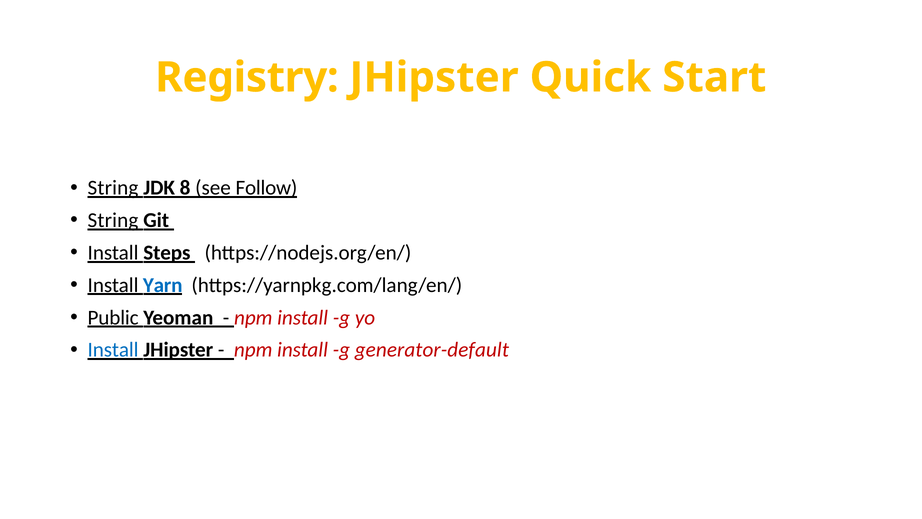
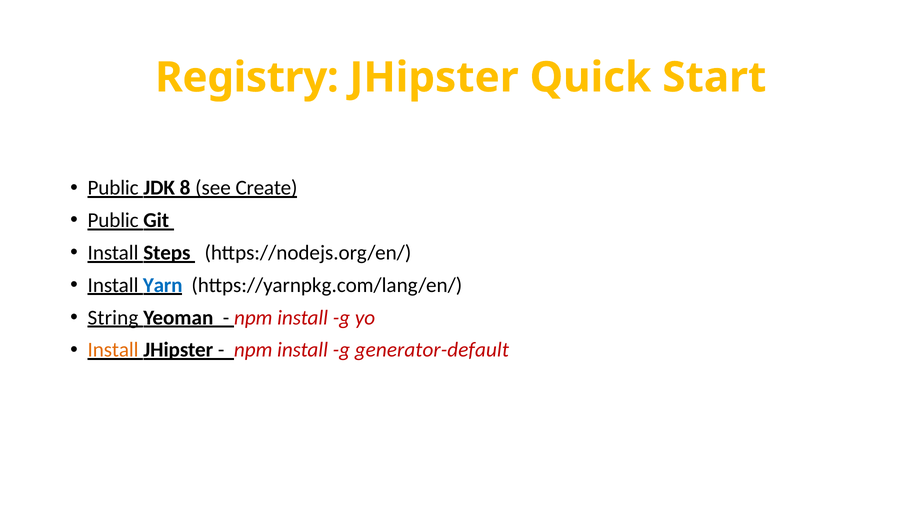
String: String -> Public (113, 188)
Follow: Follow -> Create (266, 188)
String: String -> Public (113, 220)
Public: Public -> String (113, 317)
Install colour: blue -> orange (113, 350)
